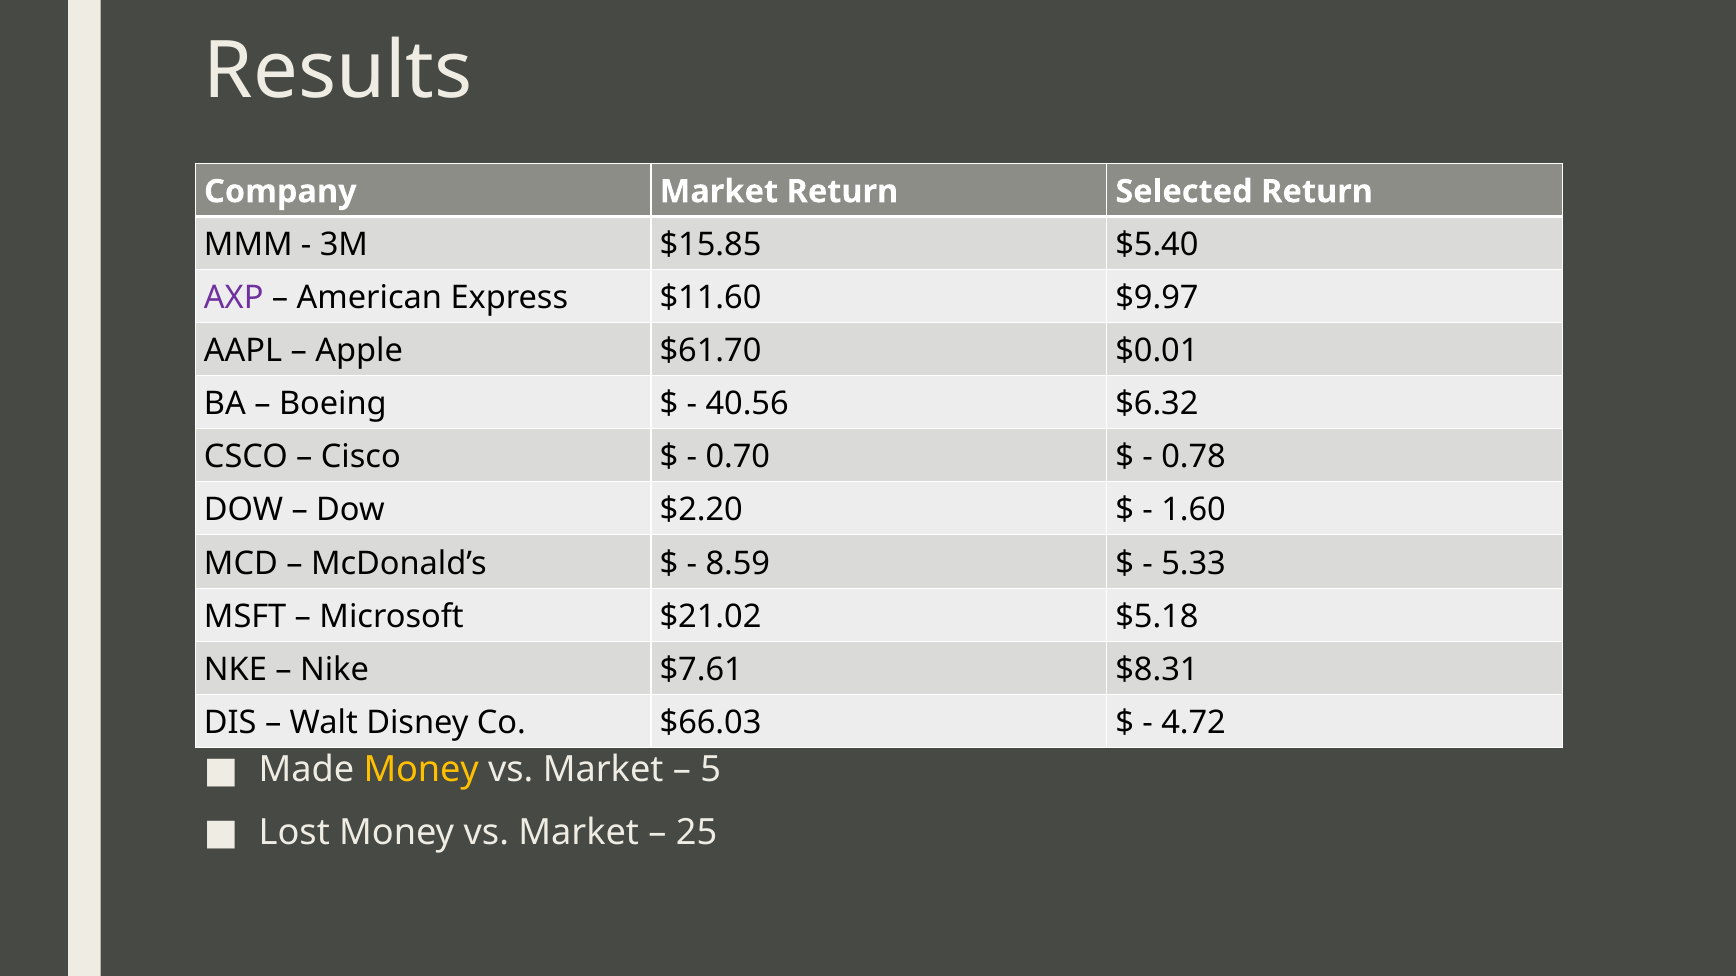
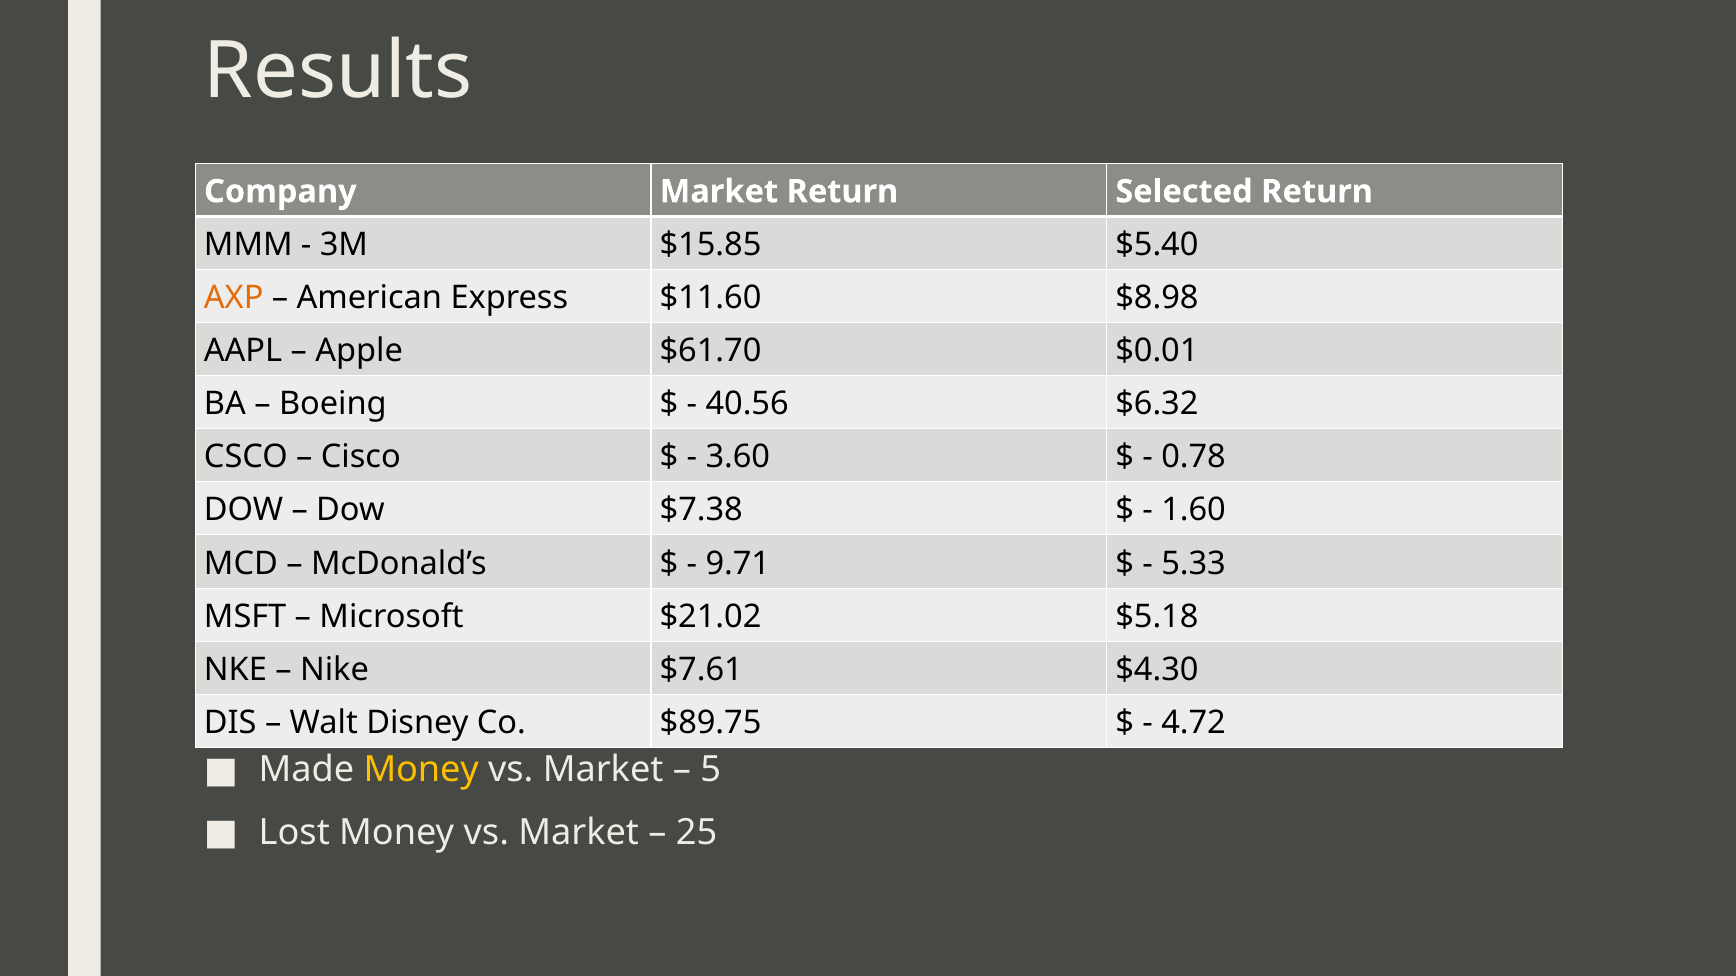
AXP colour: purple -> orange (234, 298)
$9.97: $9.97 -> $8.98 (1157, 298)
0.70: 0.70 -> 3.60 (738, 457)
$2.20: $2.20 -> $7.38 (701, 510)
8.59: 8.59 -> 9.71 (738, 564)
$8.31: $8.31 -> $4.30 (1157, 670)
$66.03: $66.03 -> $89.75 (711, 723)
